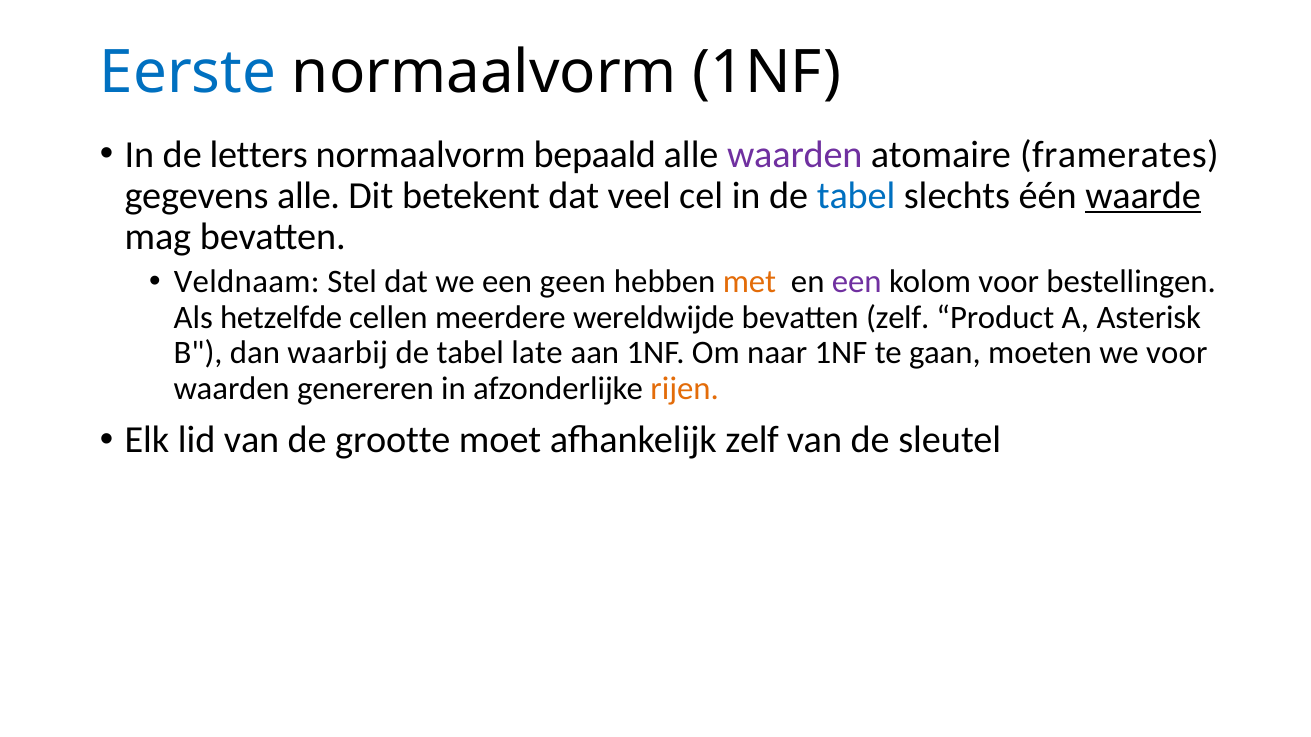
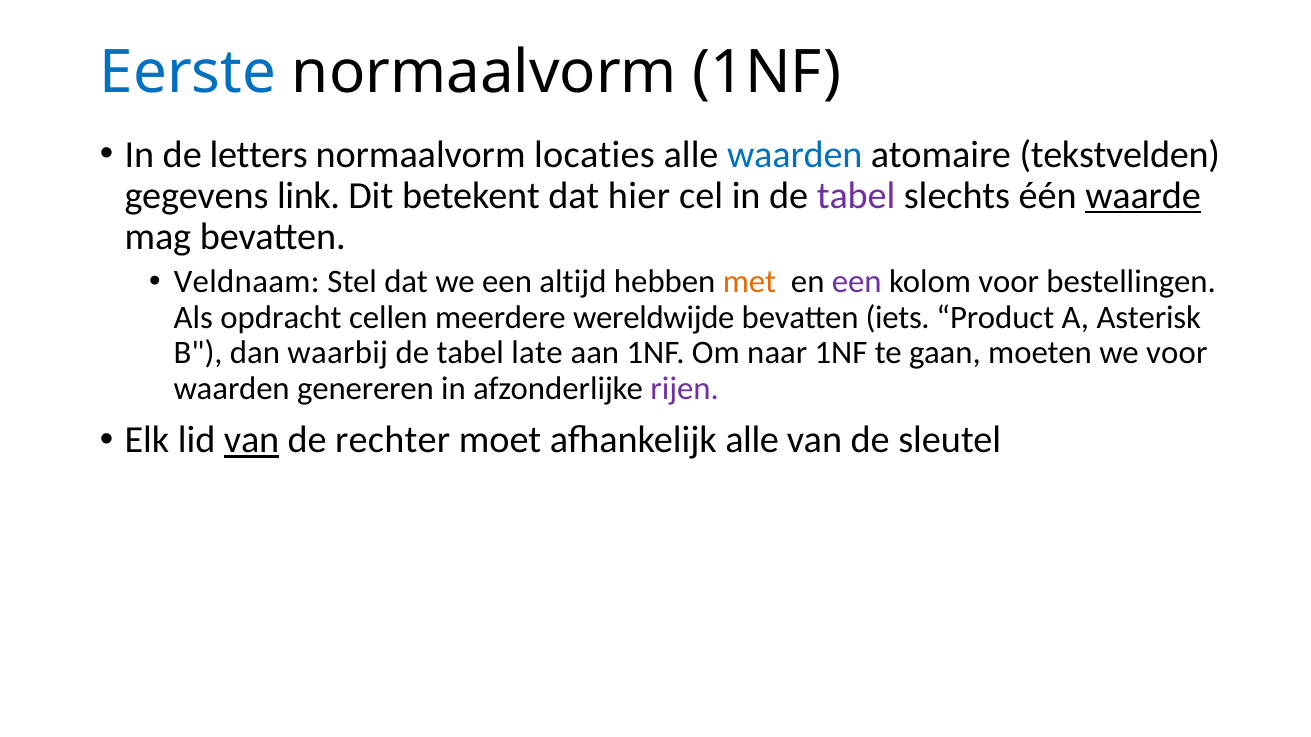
bepaald: bepaald -> locaties (595, 155)
waarden colour: purple -> blue (795, 155)
framerates: framerates -> tekstvelden (1120, 155)
gegevens alle: alle -> link (309, 196)
veel: veel -> hier (639, 196)
tabel colour: blue -> purple (856, 196)
geen: geen -> altijd (573, 282)
hetzelfde: hetzelfde -> opdracht (281, 318)
bevatten zelf: zelf -> iets (898, 318)
rijen colour: orange -> purple (685, 388)
van underline: none -> present (252, 440)
grootte: grootte -> rechter (393, 440)
afhankelijk zelf: zelf -> alle (752, 440)
